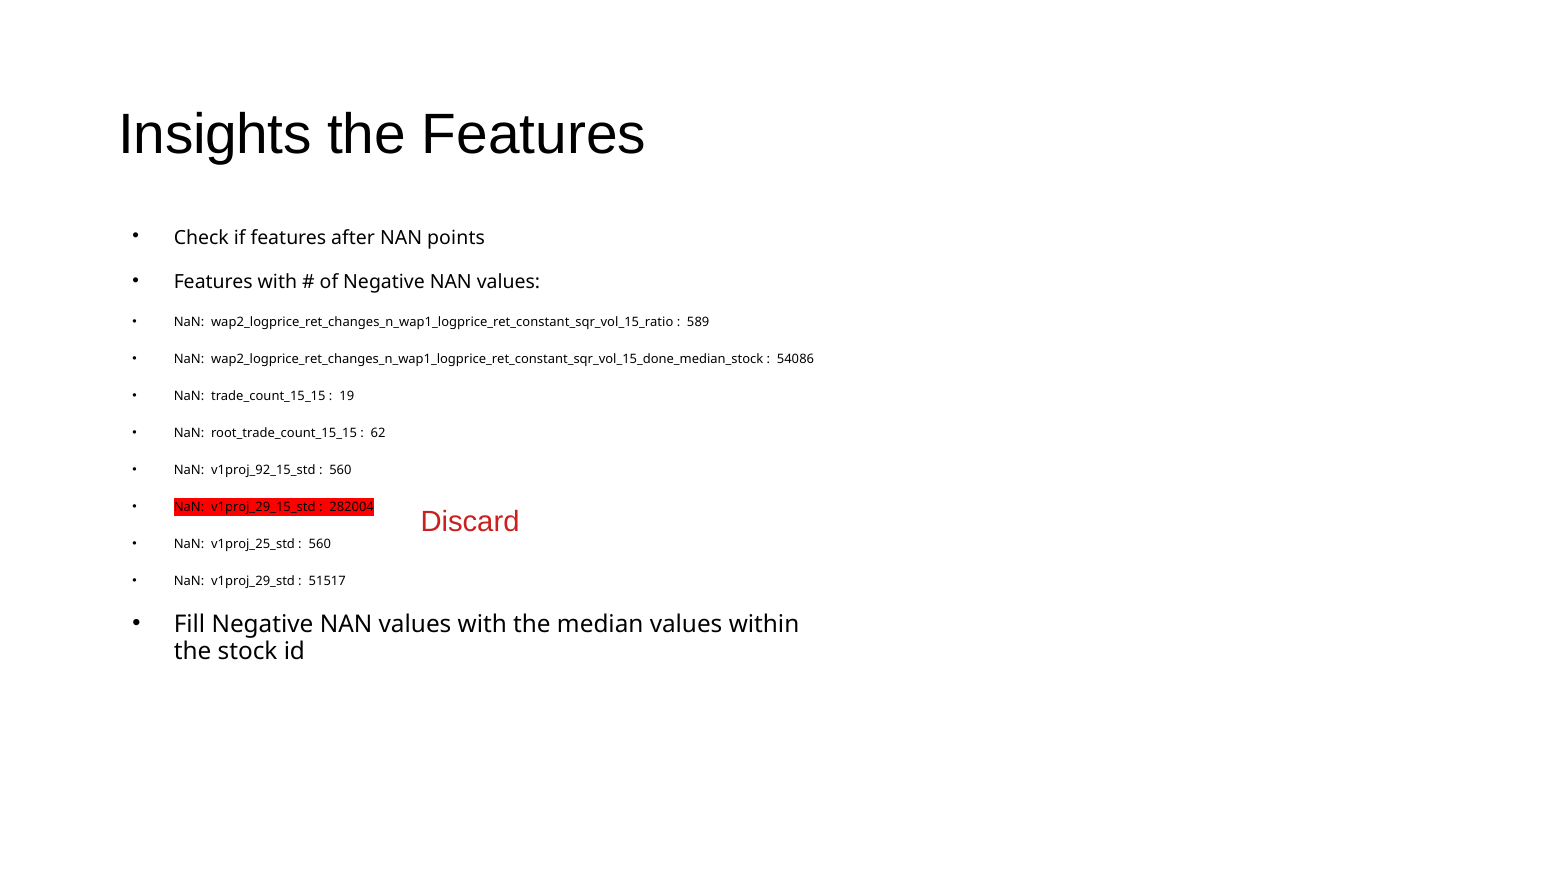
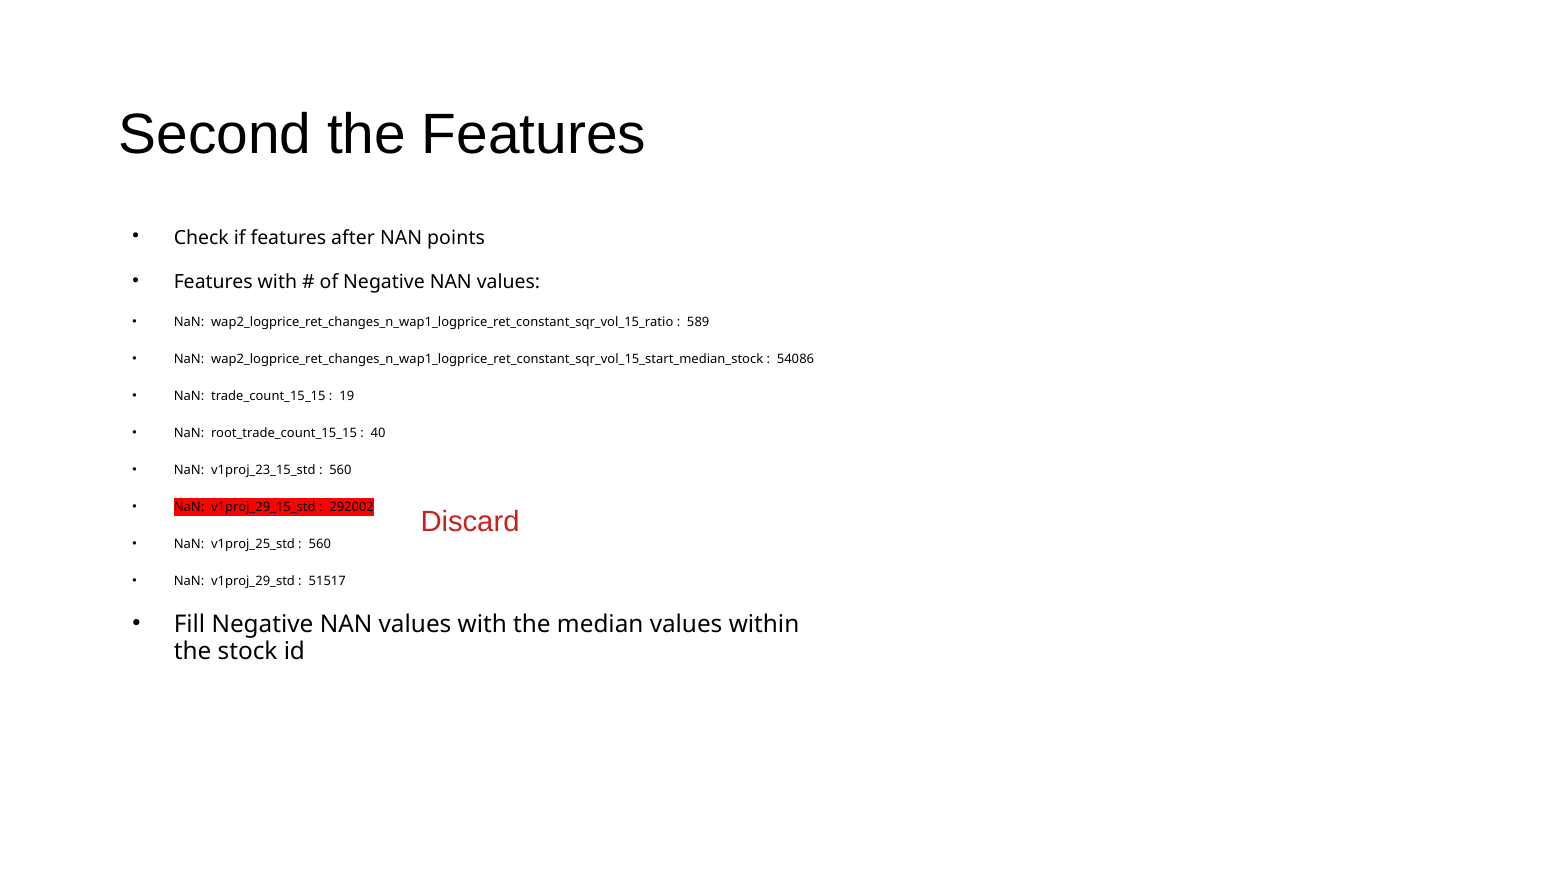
Insights: Insights -> Second (215, 135)
wap2_logprice_ret_changes_n_wap1_logprice_ret_constant_sqr_vol_15_done_median_stock: wap2_logprice_ret_changes_n_wap1_logprice_ret_constant_sqr_vol_15_done_median_stock -> wap2_logprice_ret_changes_n_wap1_logprice_ret_constant_sqr_vol_15_start_median_stock (487, 359)
62: 62 -> 40 (378, 433)
v1proj_92_15_std: v1proj_92_15_std -> v1proj_23_15_std (263, 470)
282004: 282004 -> 292002 (352, 507)
